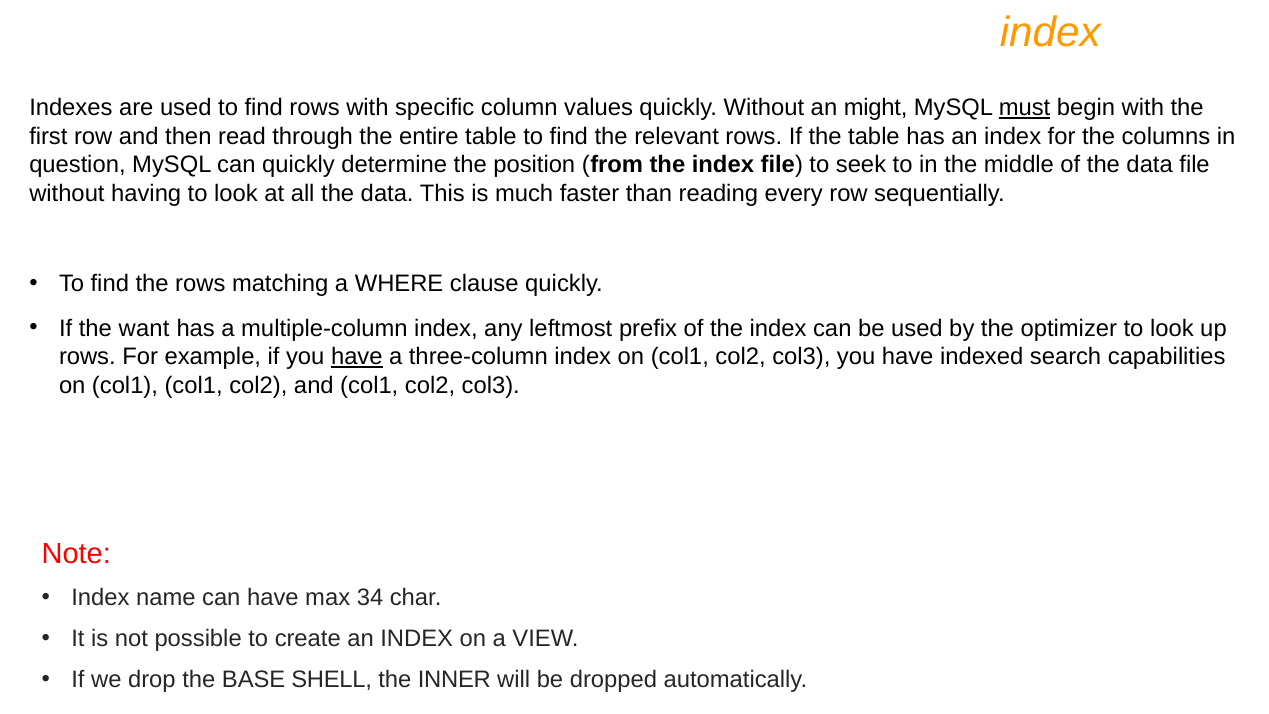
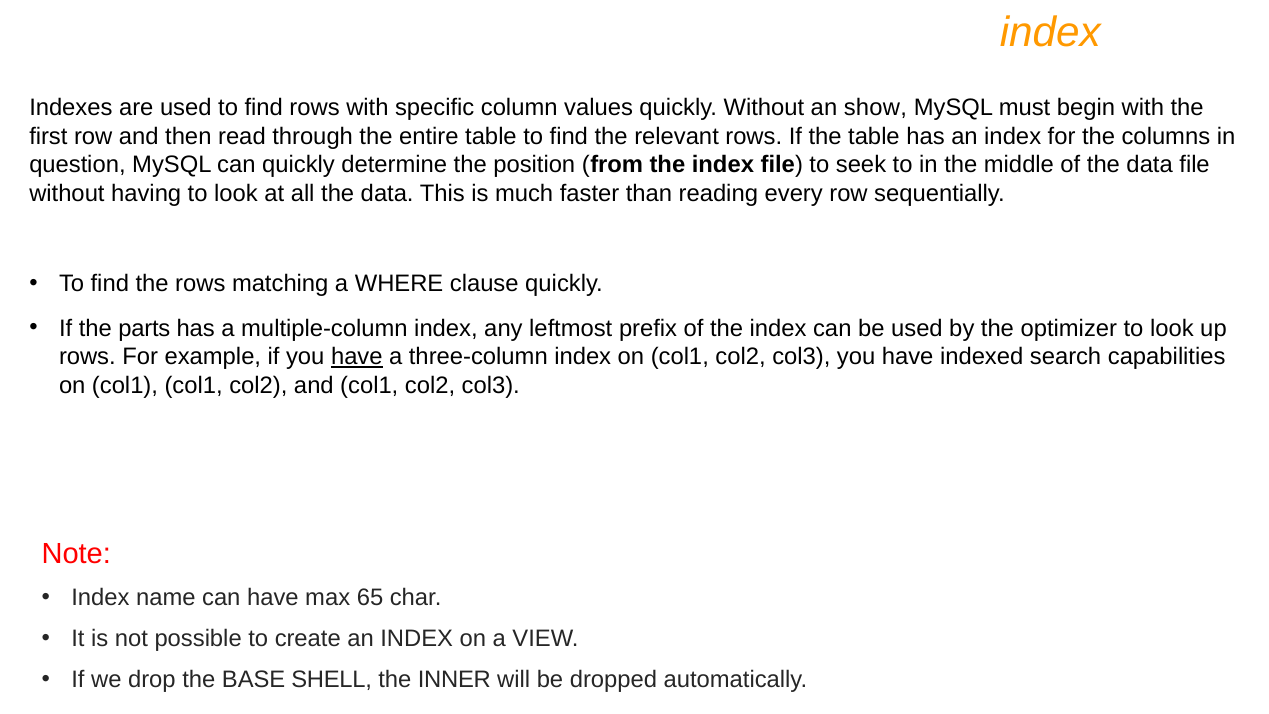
might: might -> show (875, 108)
must underline: present -> none (1025, 108)
want: want -> parts (144, 328)
34: 34 -> 65 (370, 597)
